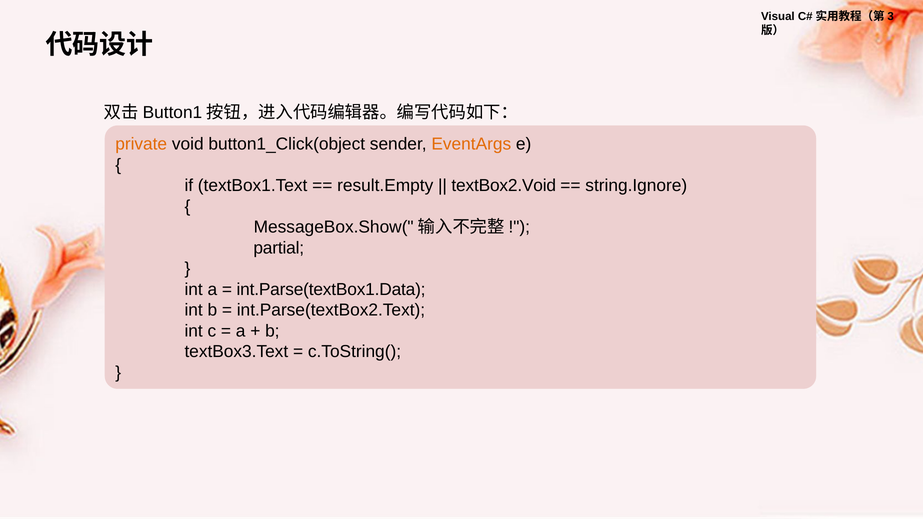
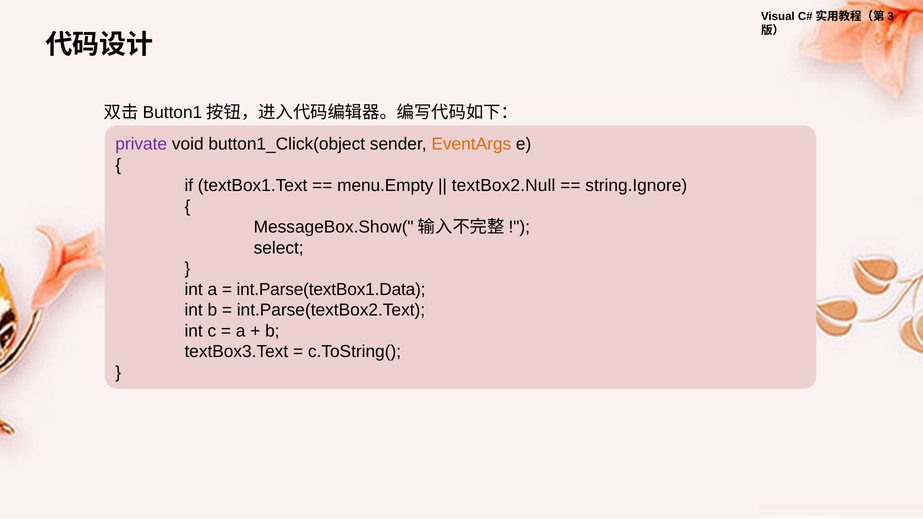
private colour: orange -> purple (141, 144)
result.Empty: result.Empty -> menu.Empty (385, 186)
textBox2.Void: textBox2.Void -> textBox2.Null (504, 186)
partial: partial -> select (279, 248)
